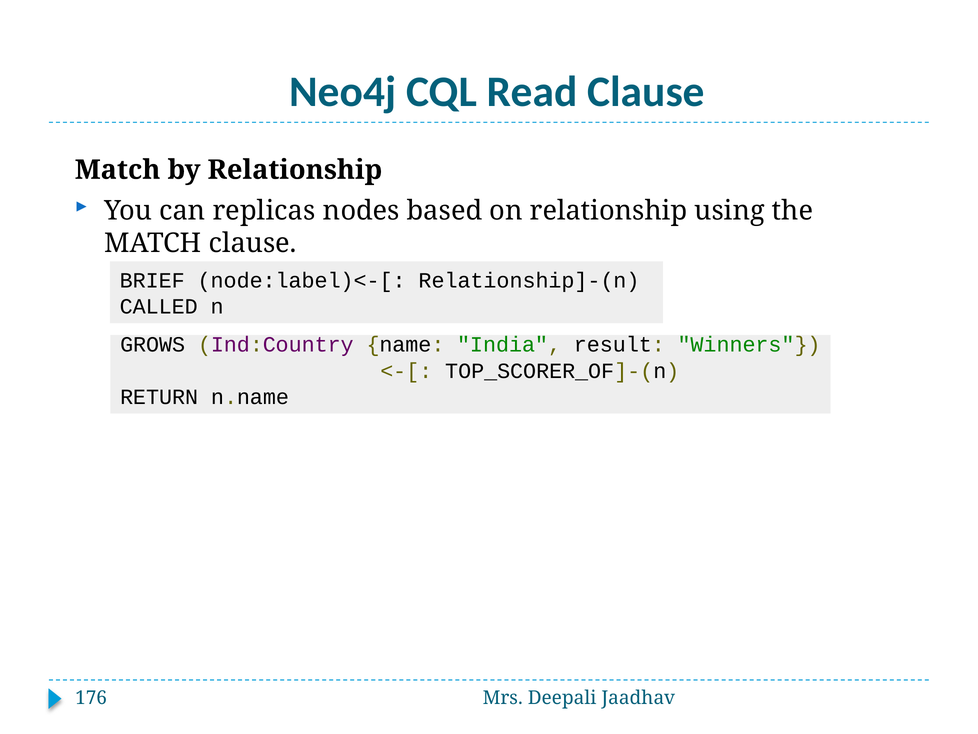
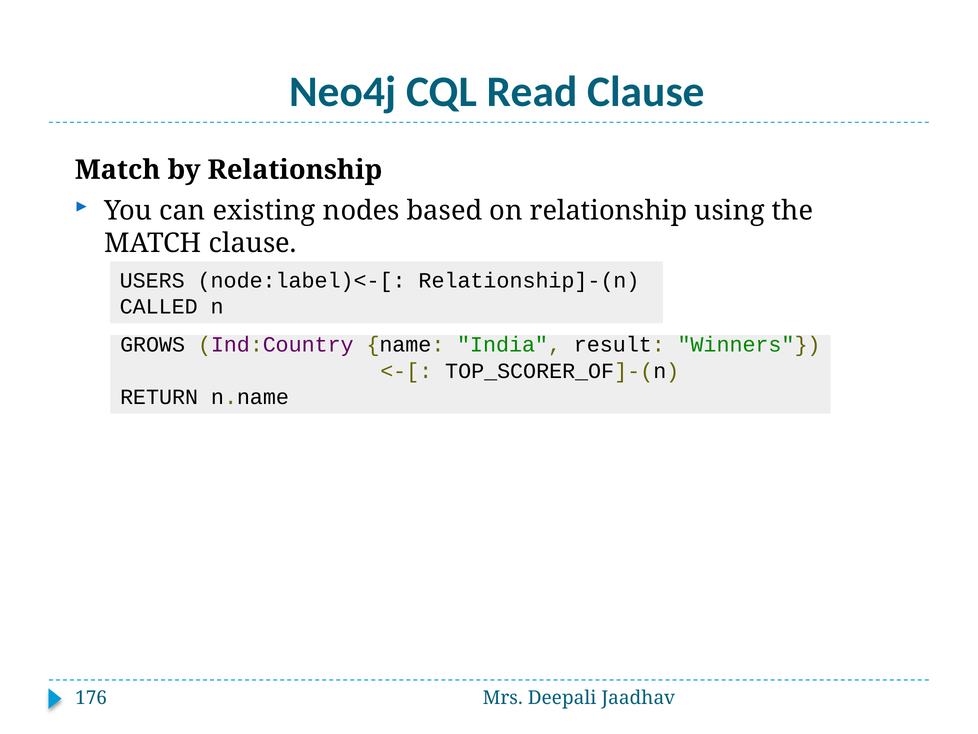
replicas: replicas -> existing (264, 211)
BRIEF: BRIEF -> USERS (152, 280)
